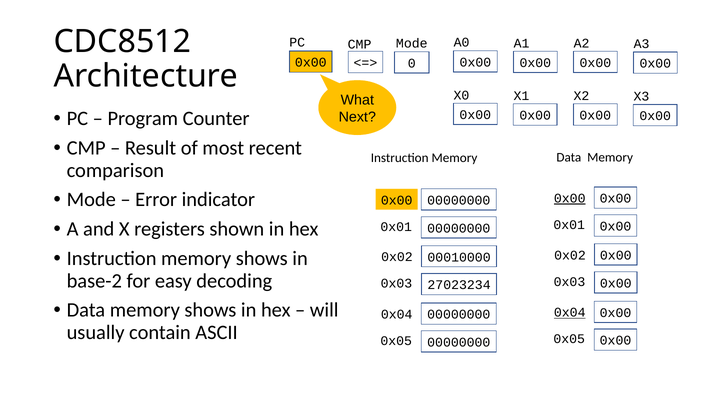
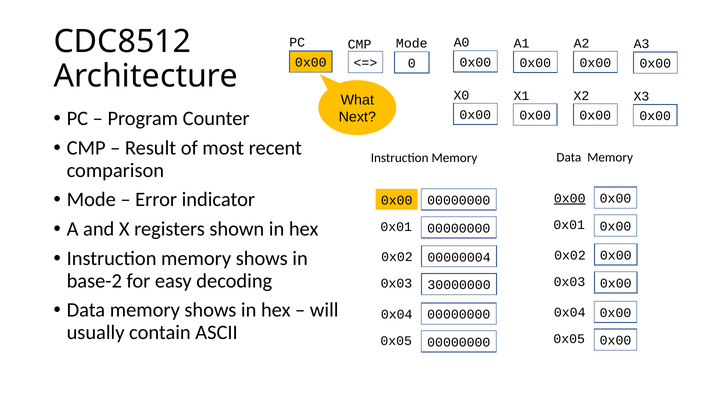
00010000: 00010000 -> 00000004 (459, 257)
27023234: 27023234 -> 30000000 (459, 285)
0x04 underline: present -> none (570, 312)
